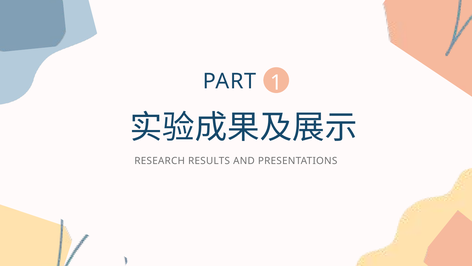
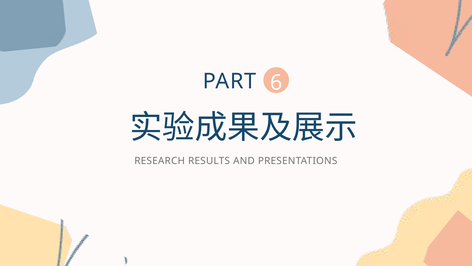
1: 1 -> 6 (276, 83)
